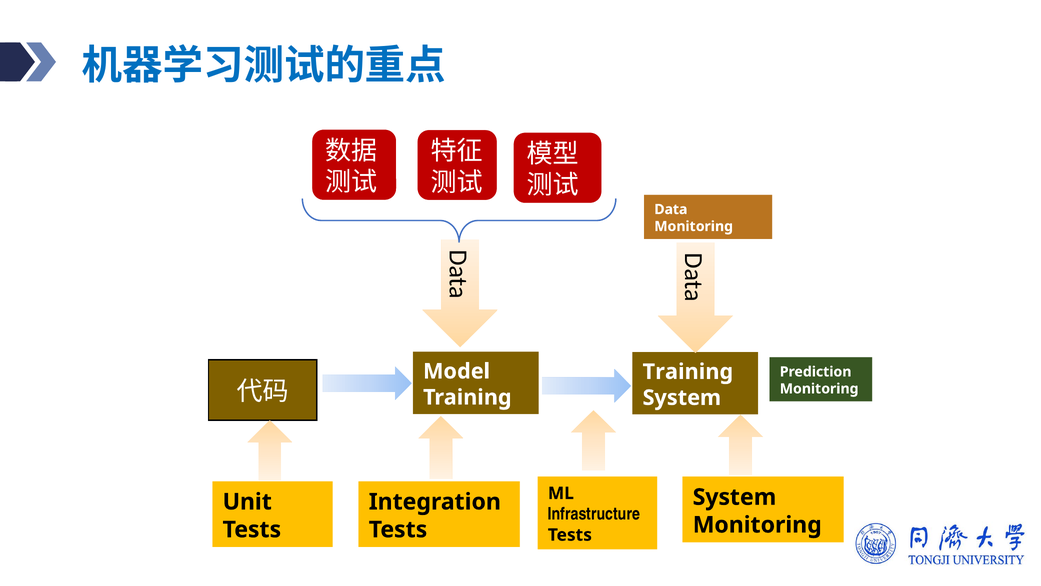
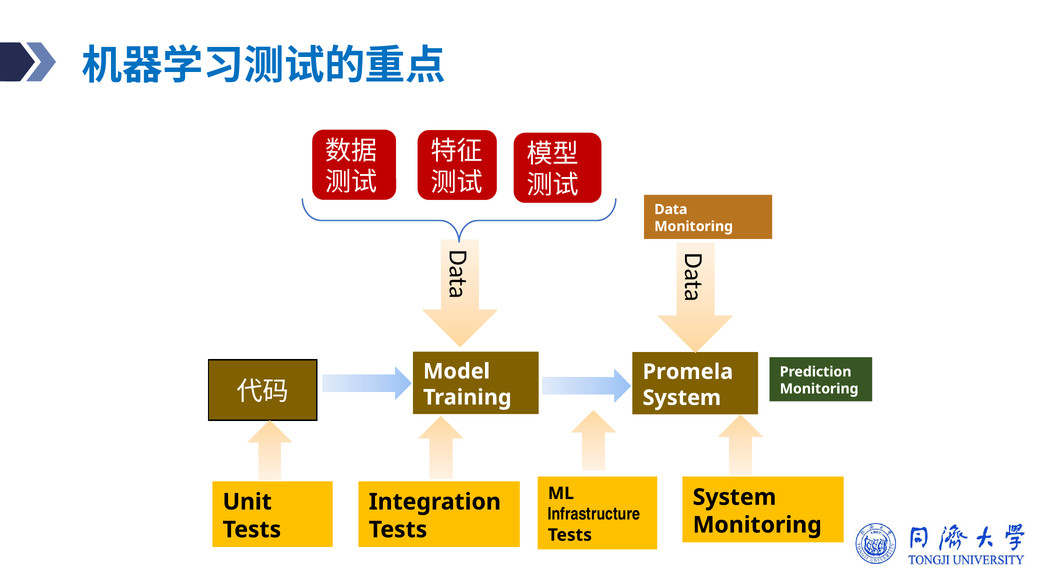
Training: Training -> Promela (688, 371)
